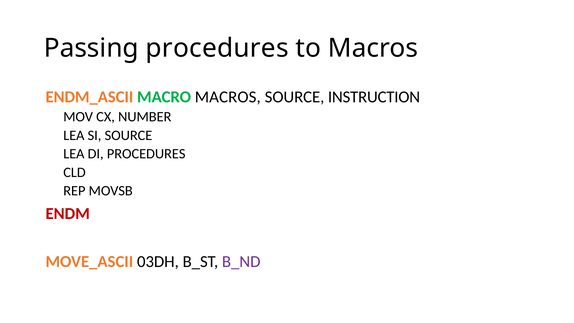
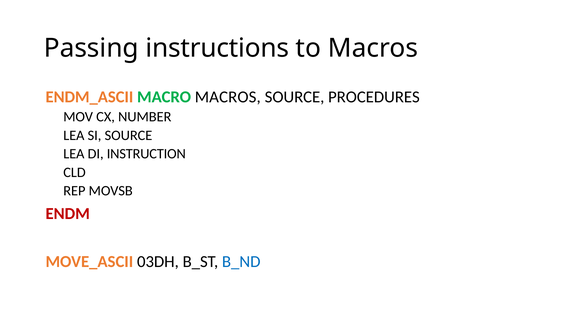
Passing procedures: procedures -> instructions (217, 48)
INSTRUCTION: INSTRUCTION -> PROCEDURES (374, 97)
DI PROCEDURES: PROCEDURES -> INSTRUCTION (146, 154)
B_ND colour: purple -> blue (241, 262)
